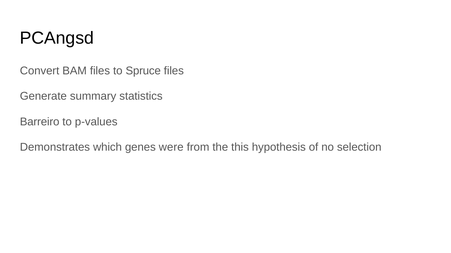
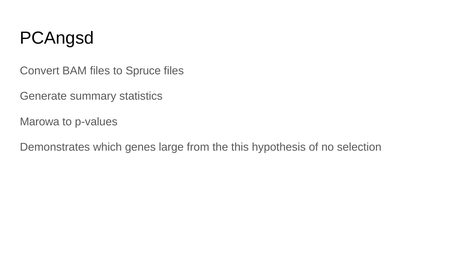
Barreiro: Barreiro -> Marowa (40, 122)
were: were -> large (171, 148)
